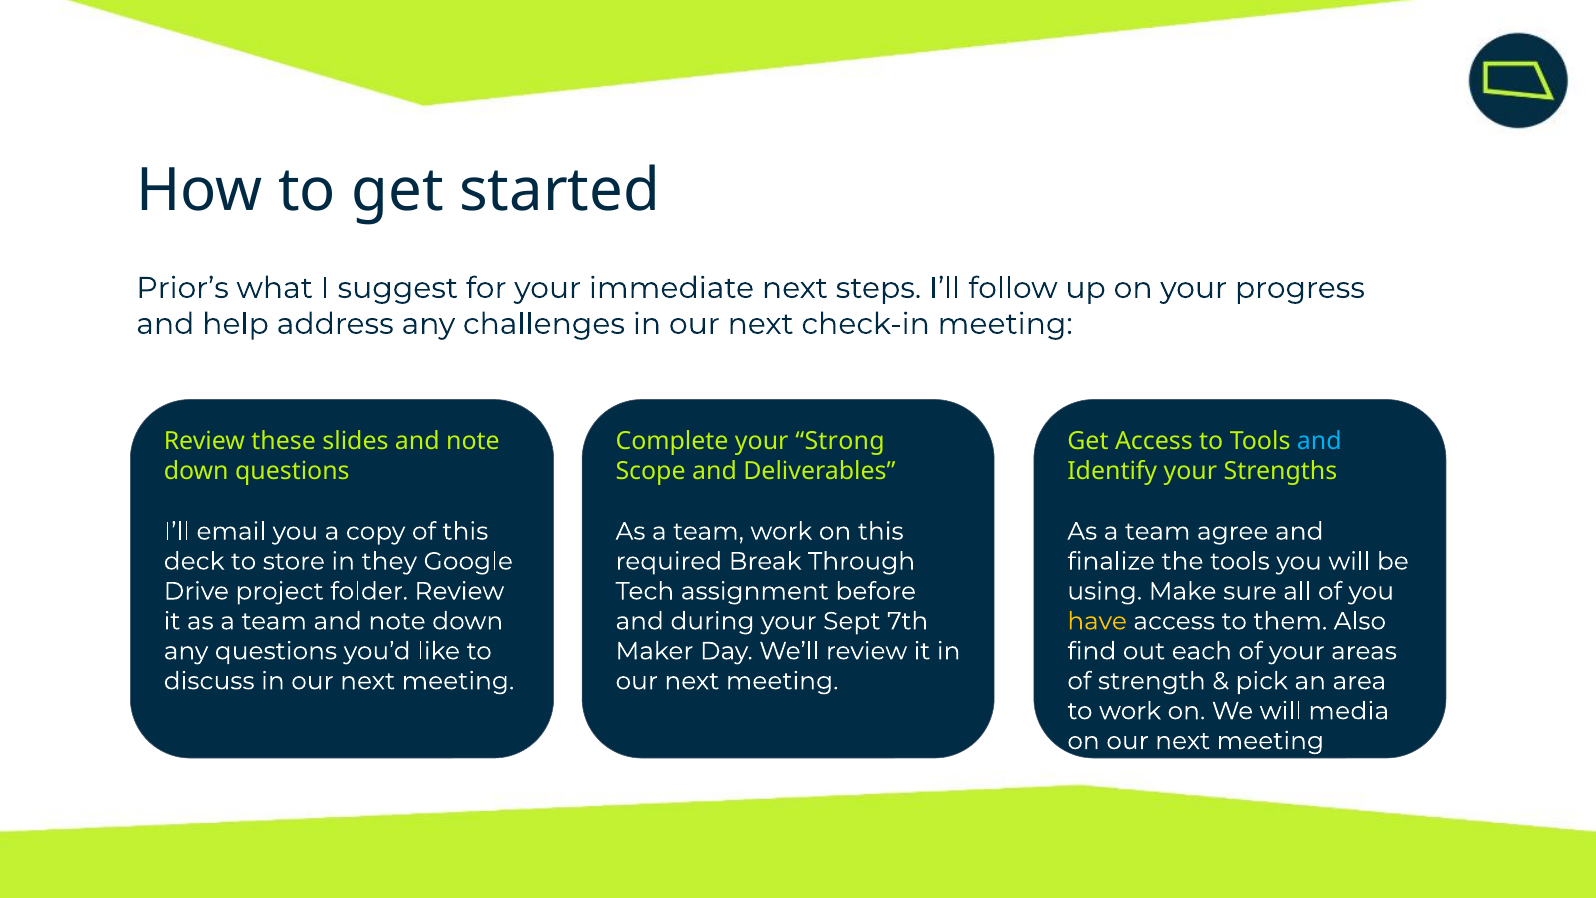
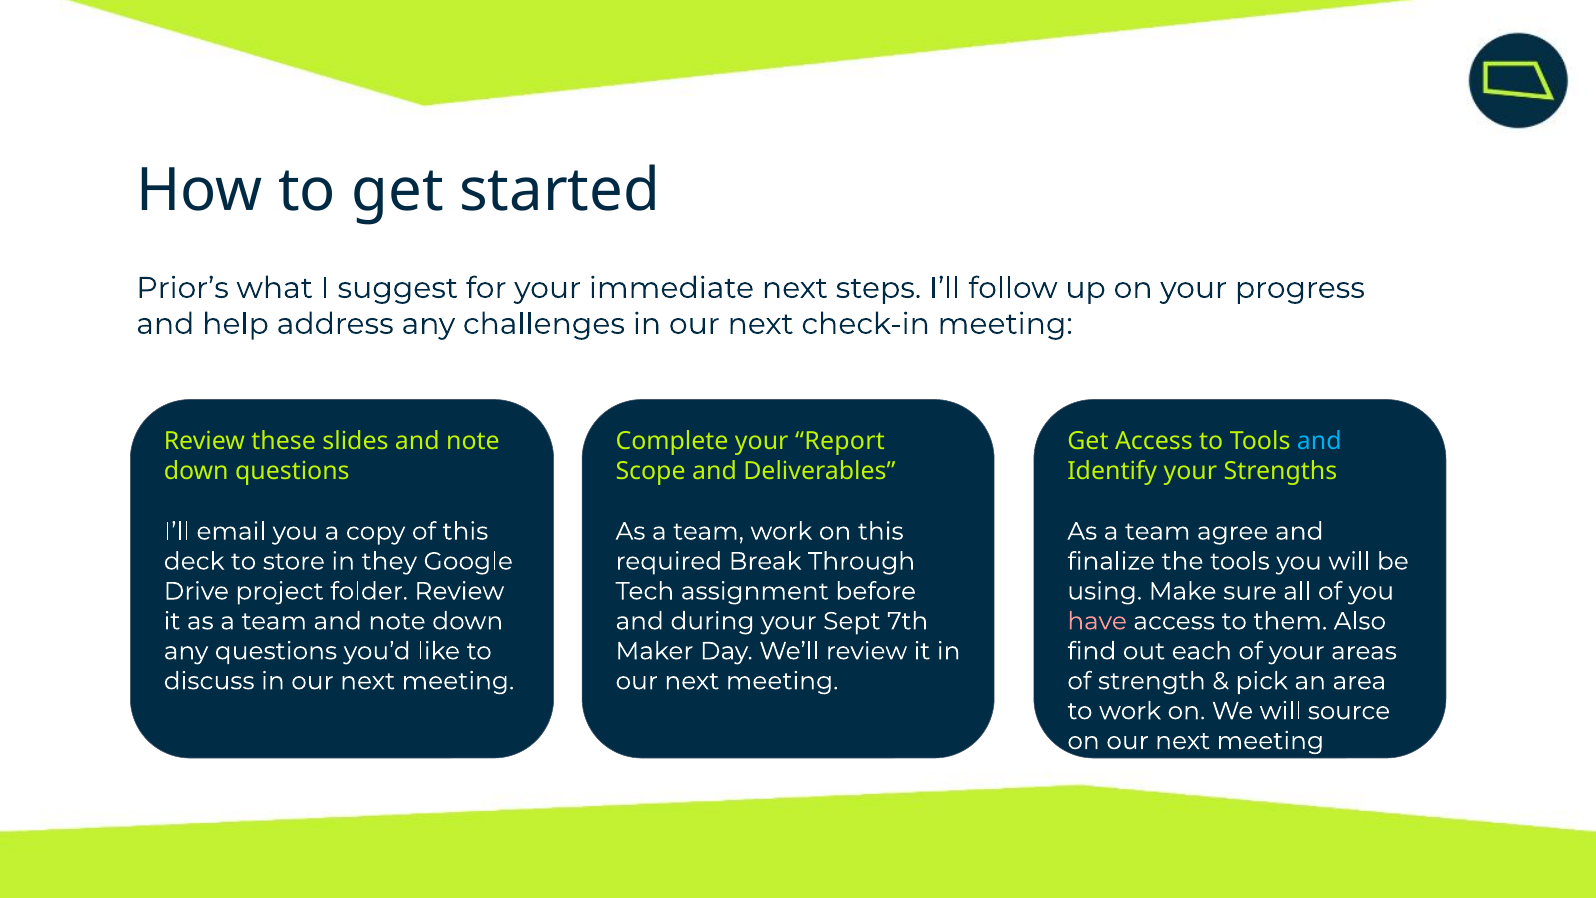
Strong: Strong -> Report (840, 442)
have colour: yellow -> pink (1097, 621)
media: media -> source (1349, 711)
